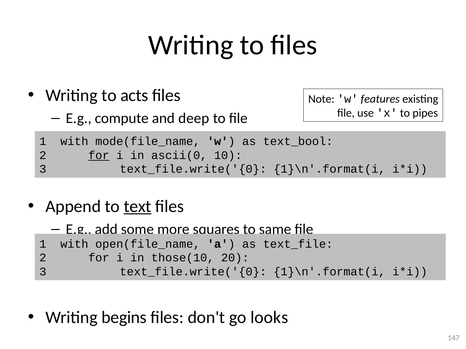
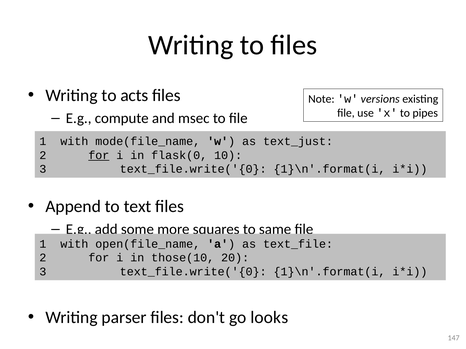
features: features -> versions (380, 99)
deep: deep -> msec (194, 118)
text_bool: text_bool -> text_just (298, 141)
ascii(0: ascii(0 -> flask(0 (179, 155)
text underline: present -> none (138, 207)
begins: begins -> parser (124, 318)
